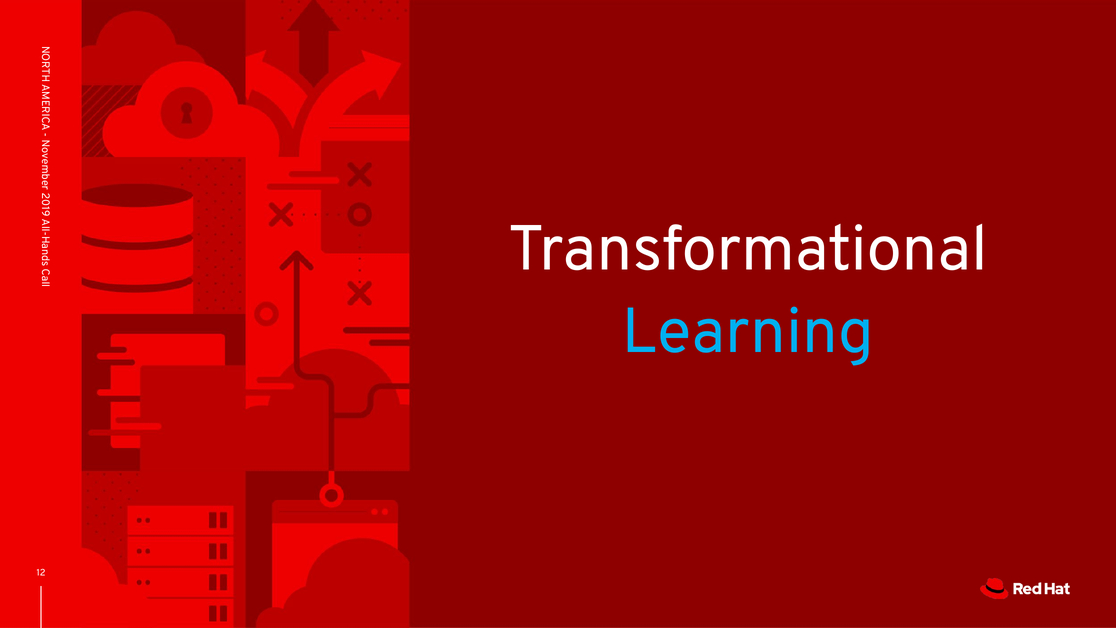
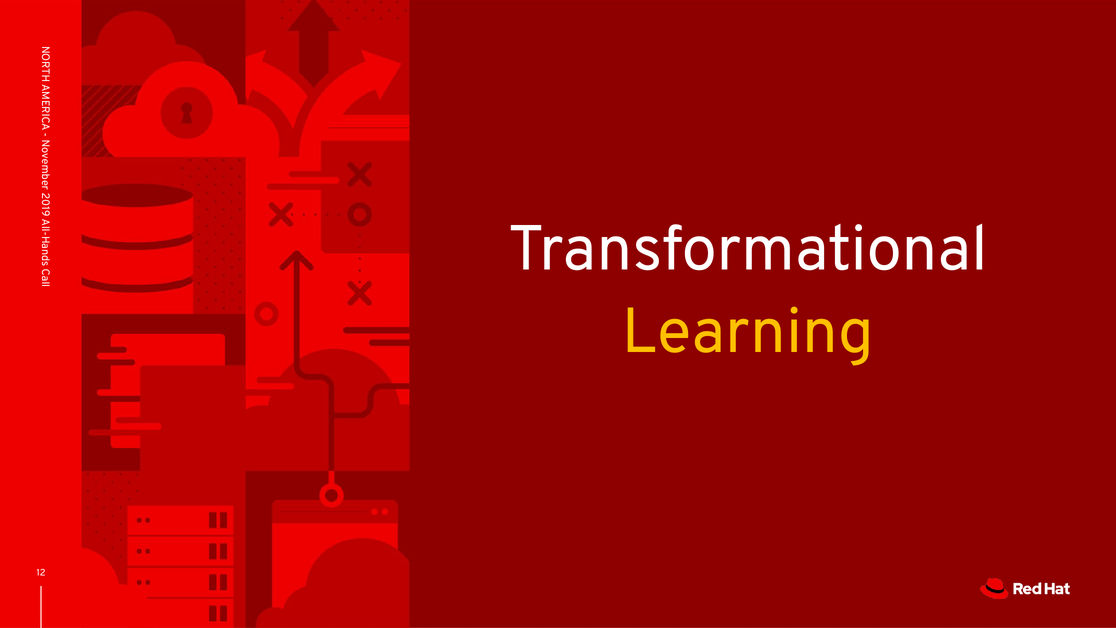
Learning colour: light blue -> yellow (748, 331)
